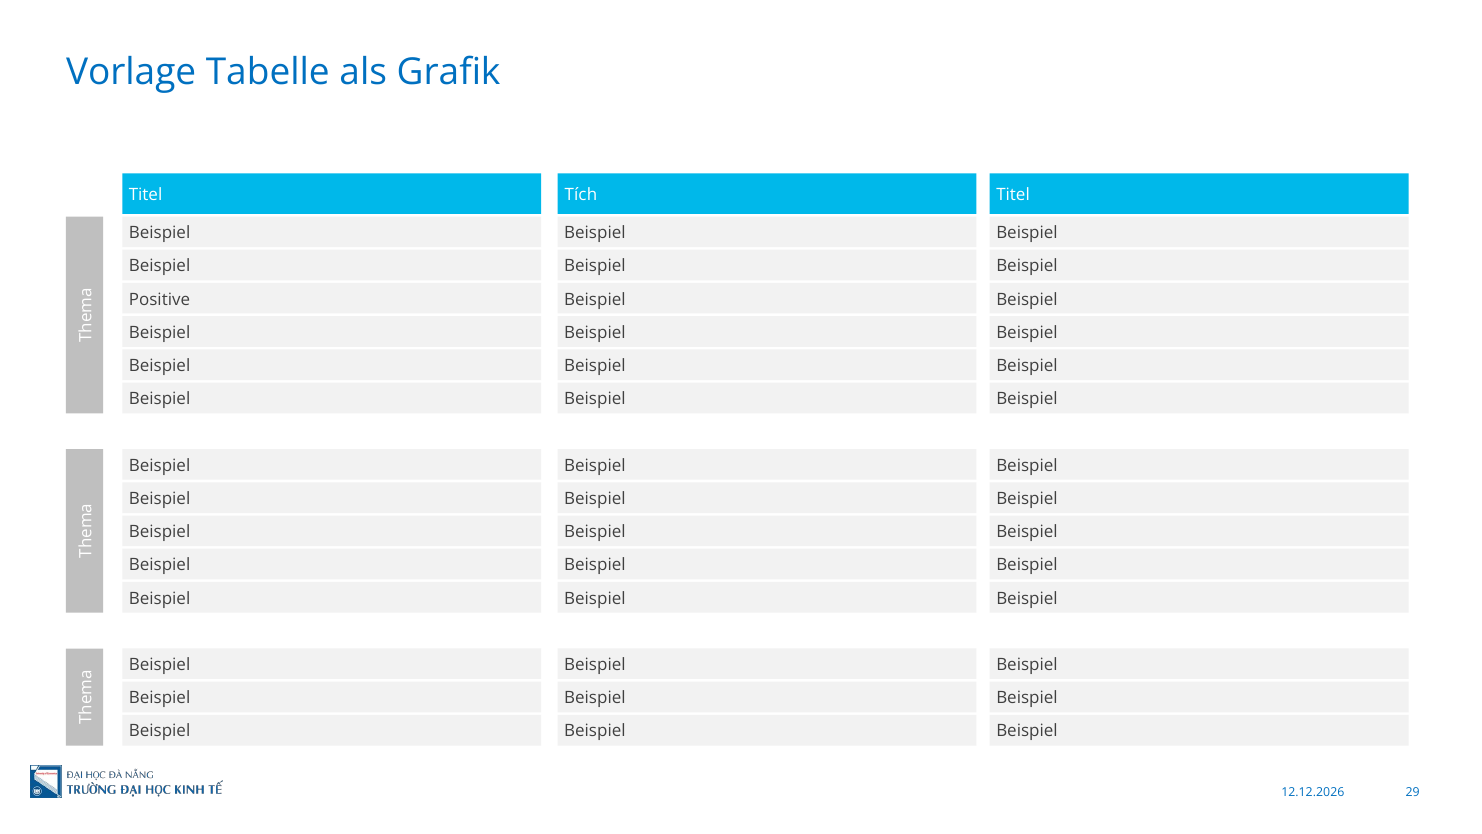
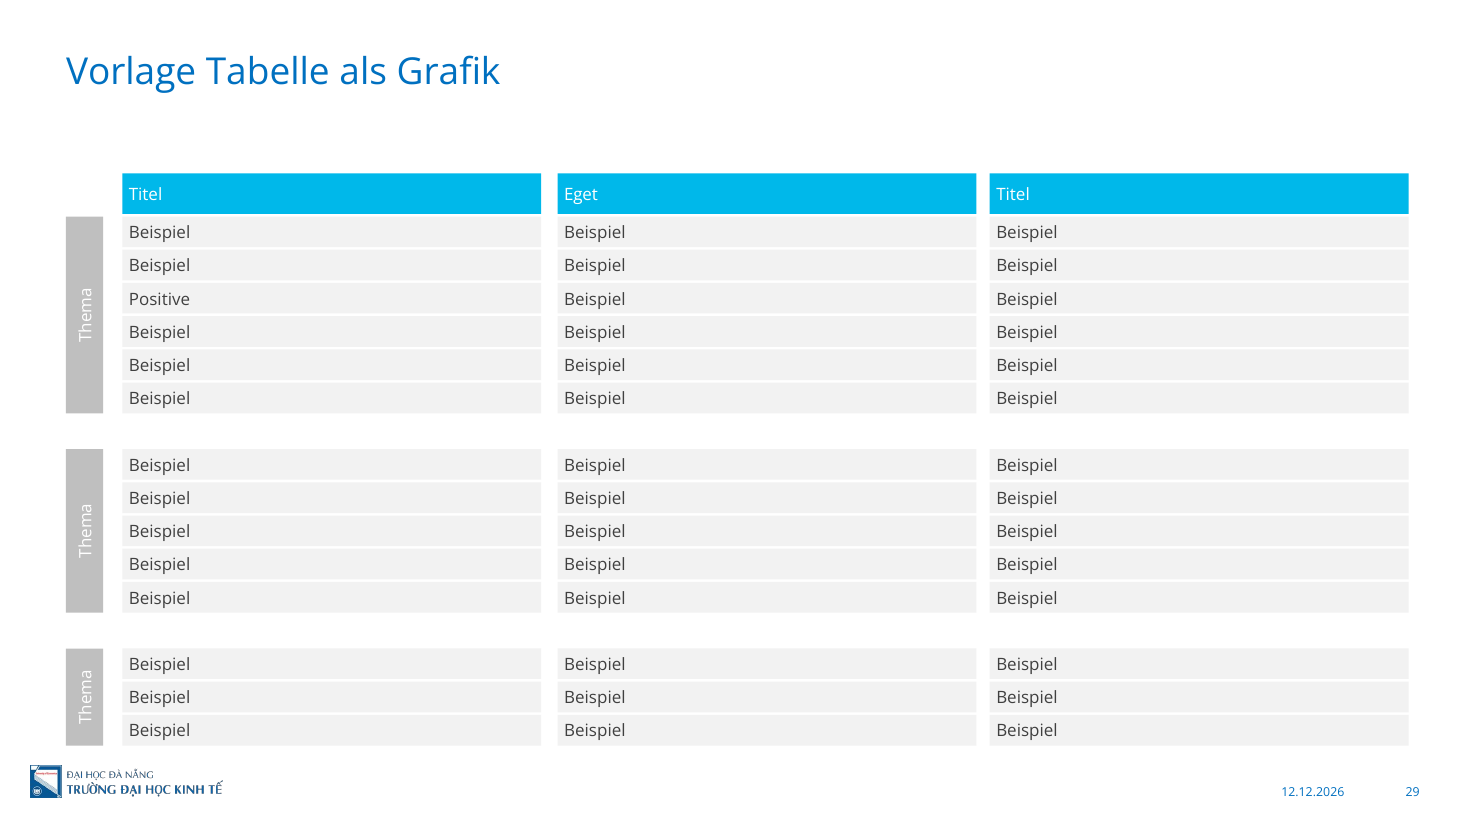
Tích: Tích -> Eget (581, 195)
